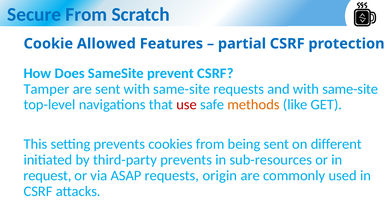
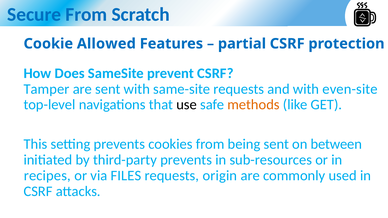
and with same-site: same-site -> even-site (350, 89)
use colour: red -> black (187, 105)
different: different -> between (336, 144)
request: request -> recipes (47, 176)
ASAP: ASAP -> FILES (126, 176)
